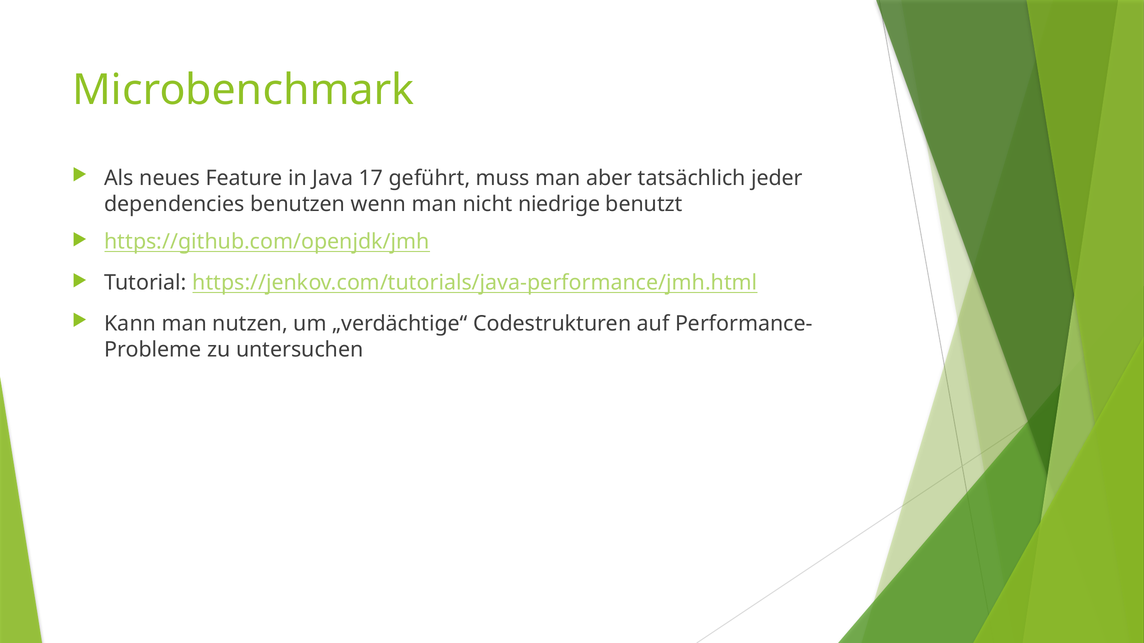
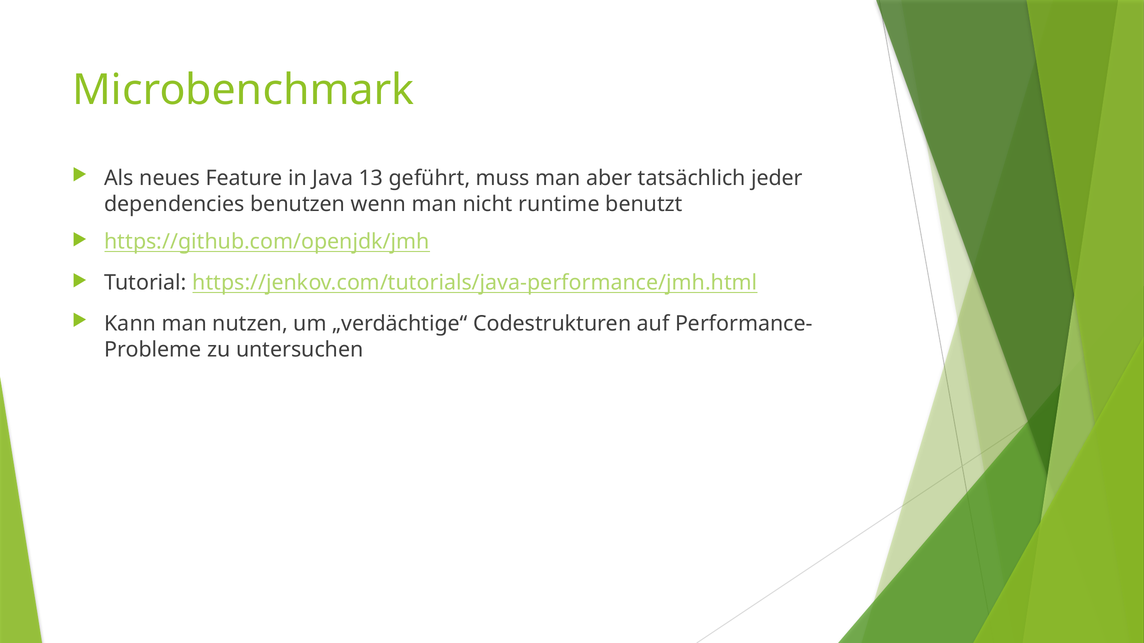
17: 17 -> 13 (371, 178)
niedrige: niedrige -> runtime (559, 204)
